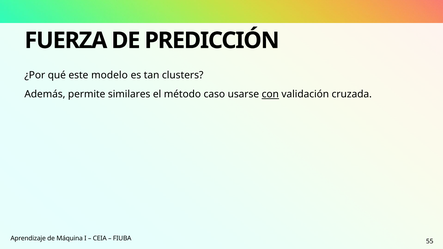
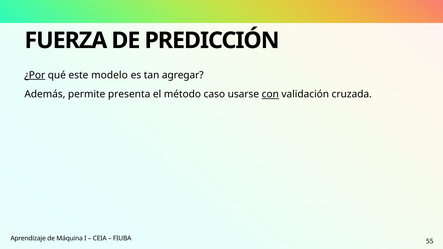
¿Por underline: none -> present (35, 75)
clusters: clusters -> agregar (183, 75)
similares: similares -> presenta (129, 94)
